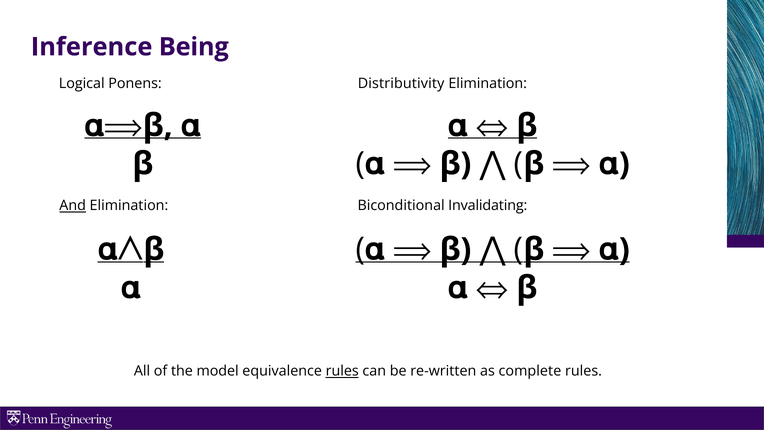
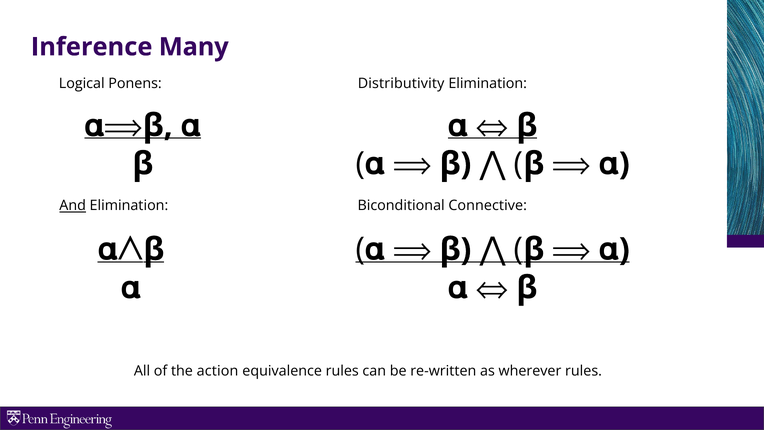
Being: Being -> Many (194, 47)
Invalidating: Invalidating -> Connective (488, 206)
model: model -> action (218, 371)
rules underline: present -> none (342, 371)
complete: complete -> wherever (530, 371)
